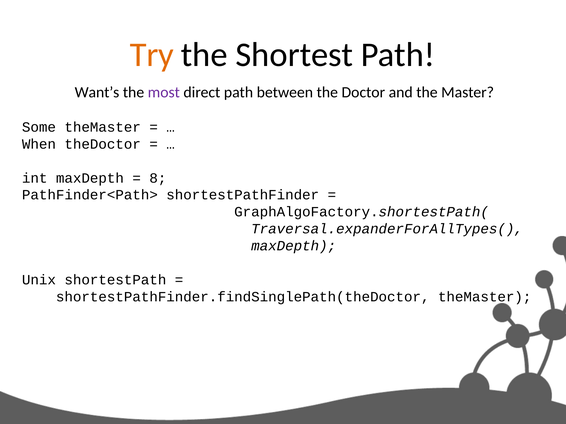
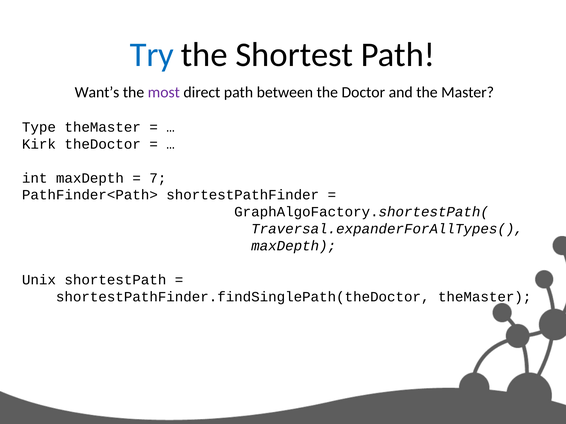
Try colour: orange -> blue (152, 55)
Some: Some -> Type (39, 127)
When: When -> Kirk (39, 144)
8: 8 -> 7 (158, 178)
